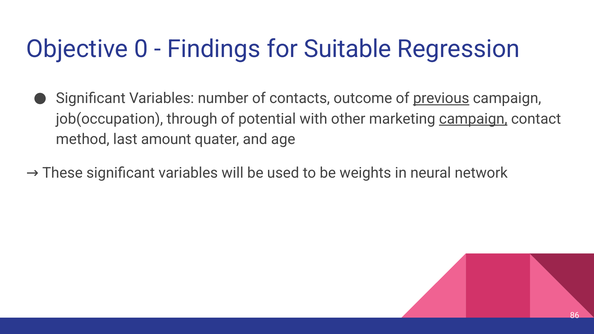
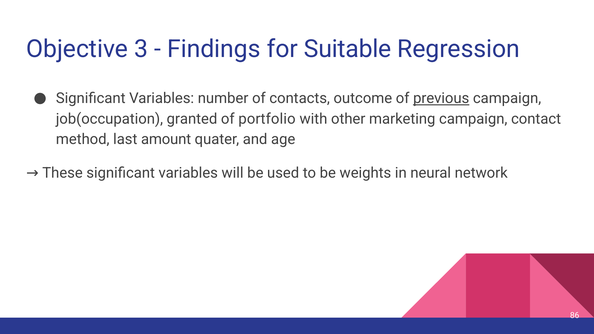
0: 0 -> 3 (141, 49)
through: through -> granted (192, 119)
potential: potential -> portfolio (267, 119)
campaign underline: present -> none (473, 119)
